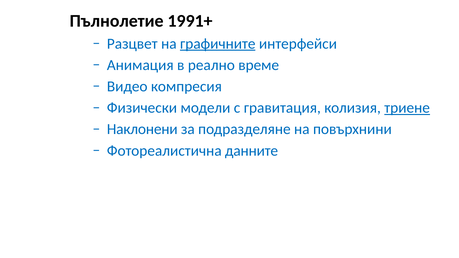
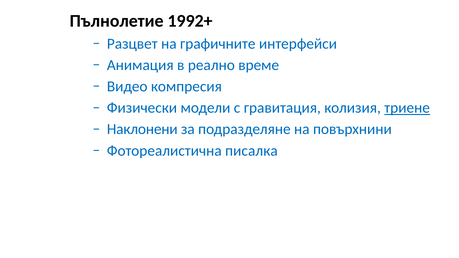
1991+: 1991+ -> 1992+ (190, 21)
графичните underline: present -> none (218, 44)
данните: данните -> писалка (251, 151)
